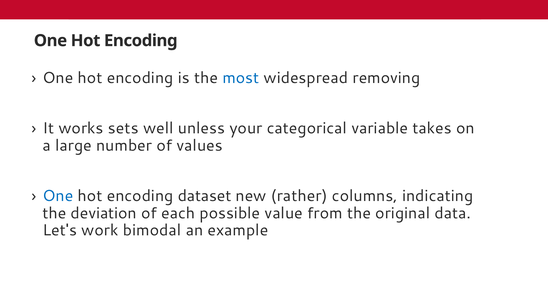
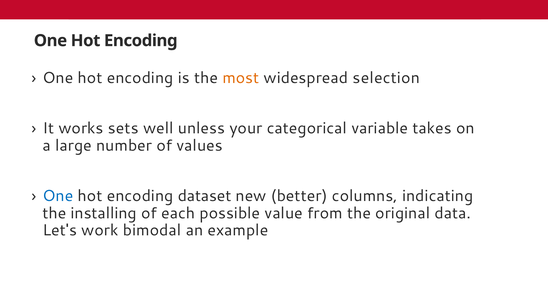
most colour: blue -> orange (241, 78)
removing: removing -> selection (386, 78)
rather: rather -> better (299, 196)
deviation: deviation -> installing (104, 213)
